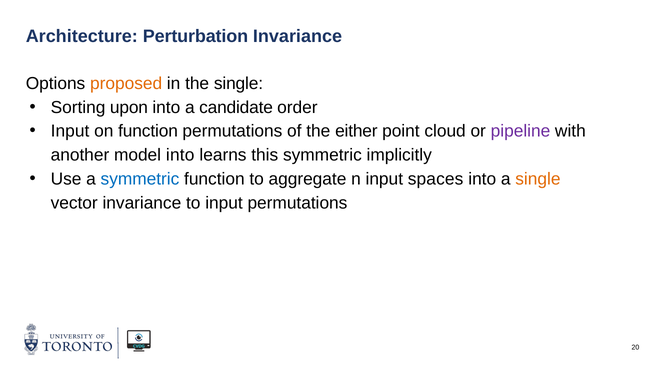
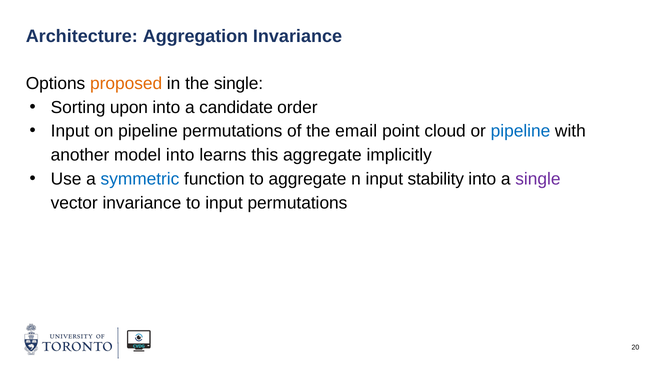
Perturbation: Perturbation -> Aggregation (195, 36)
on function: function -> pipeline (148, 131)
either: either -> email (356, 131)
pipeline colour: purple -> blue (520, 131)
this symmetric: symmetric -> aggregate (322, 155)
spaces: spaces -> stability (436, 179)
single colour: orange -> purple (538, 179)
